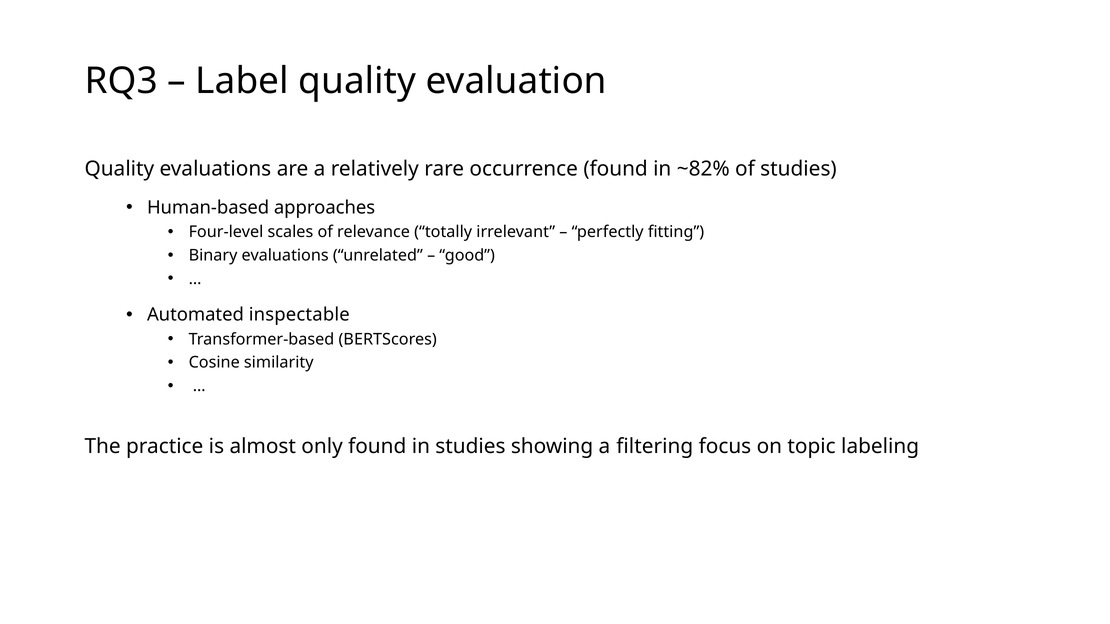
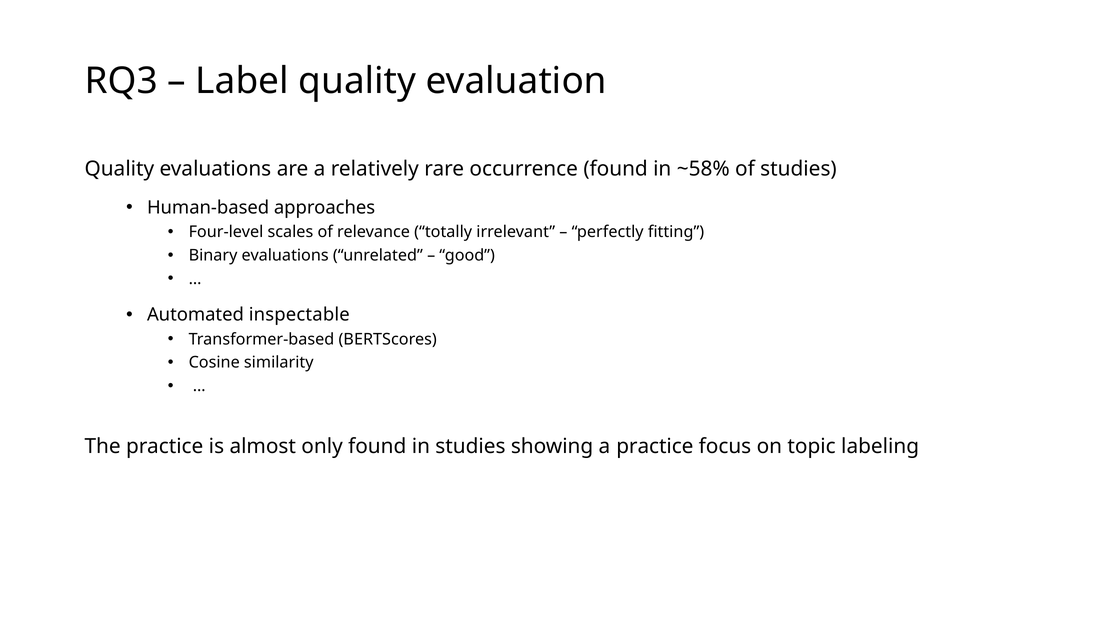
~82%: ~82% -> ~58% (703, 169)
a filtering: filtering -> practice (655, 447)
